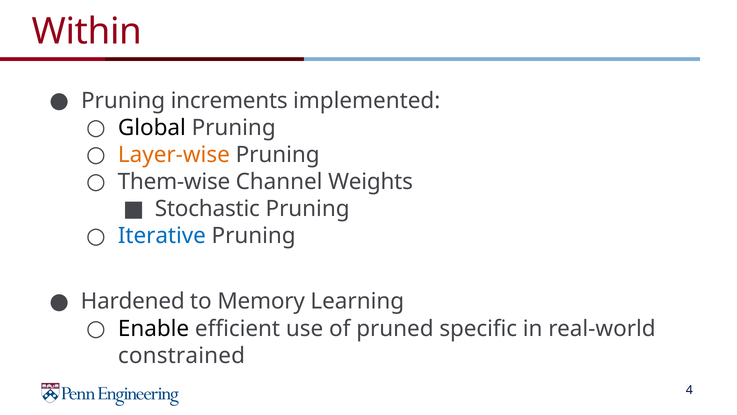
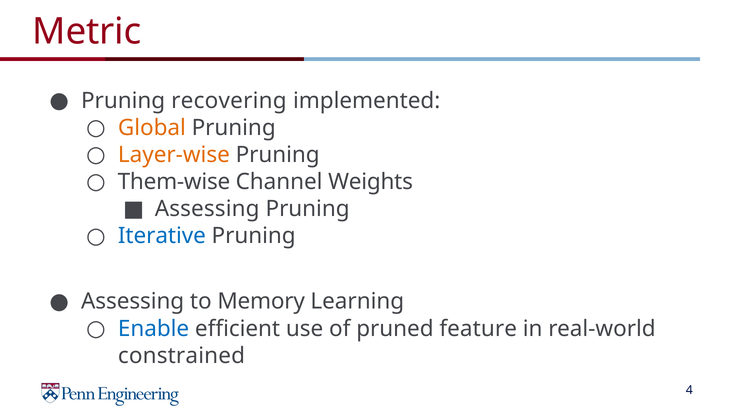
Within: Within -> Metric (87, 32)
increments: increments -> recovering (229, 101)
Global colour: black -> orange (152, 128)
Stochastic: Stochastic -> Assessing (207, 209)
Hardened: Hardened -> Assessing (133, 301)
Enable colour: black -> blue (154, 328)
specific: specific -> feature (478, 328)
